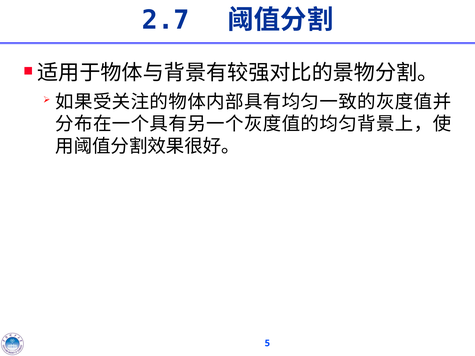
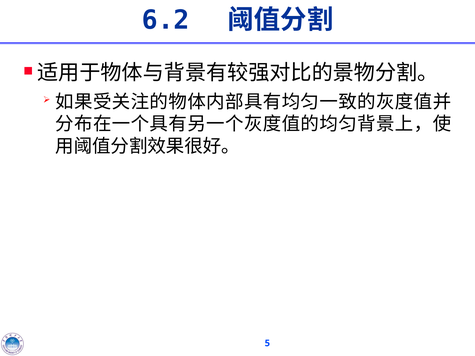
2.7: 2.7 -> 6.2 (166, 20)
